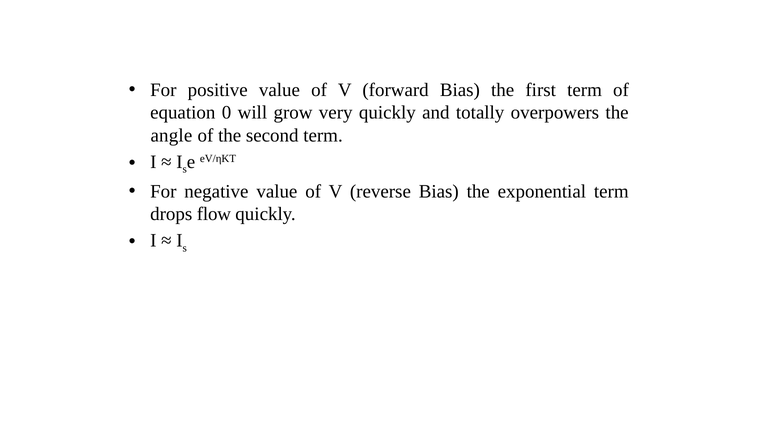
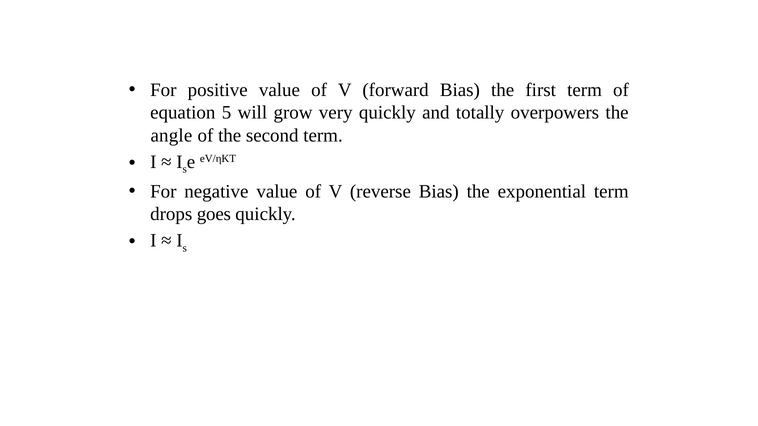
0: 0 -> 5 (227, 113)
flow: flow -> goes (214, 214)
